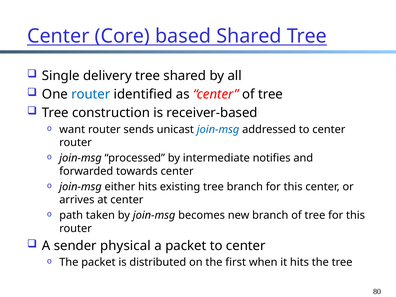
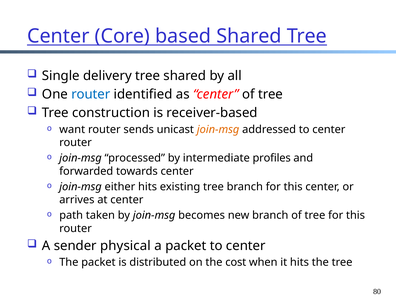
join-msg colour: blue -> orange (218, 129)
notifies: notifies -> profiles (272, 158)
first: first -> cost (236, 262)
